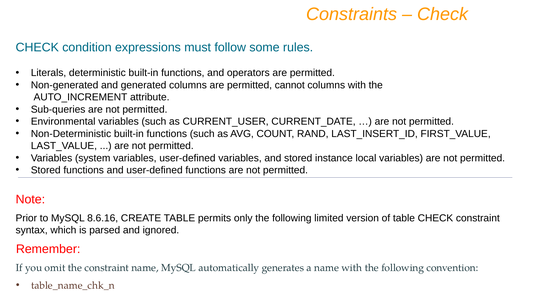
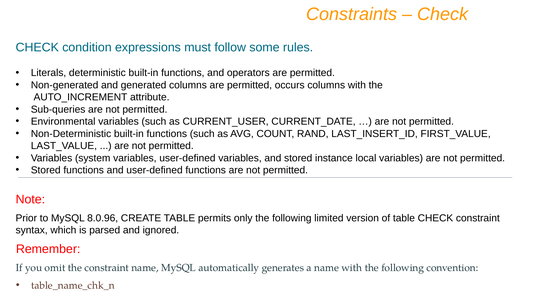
cannot: cannot -> occurs (290, 85)
8.6.16: 8.6.16 -> 8.0.96 (103, 218)
